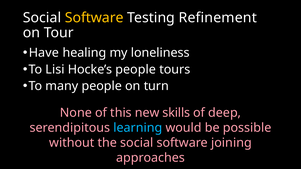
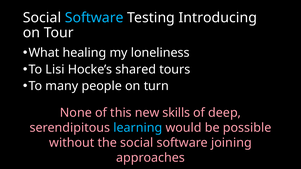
Software colour: yellow -> light blue (94, 18)
Refinement: Refinement -> Introducing (218, 18)
Have: Have -> What (44, 53)
Hocke’s people: people -> shared (136, 70)
